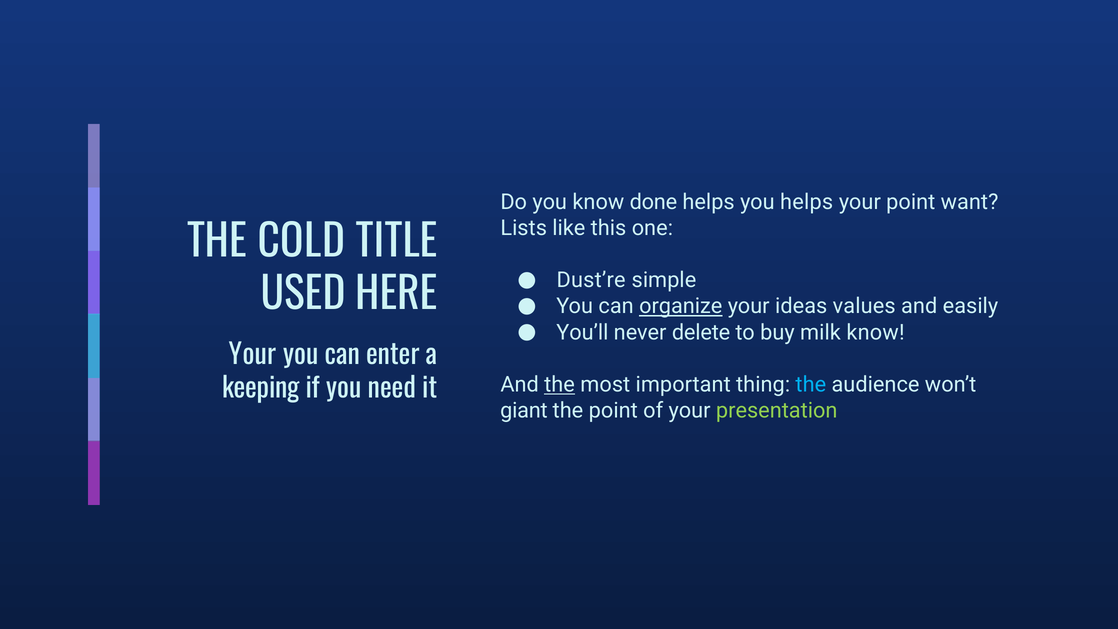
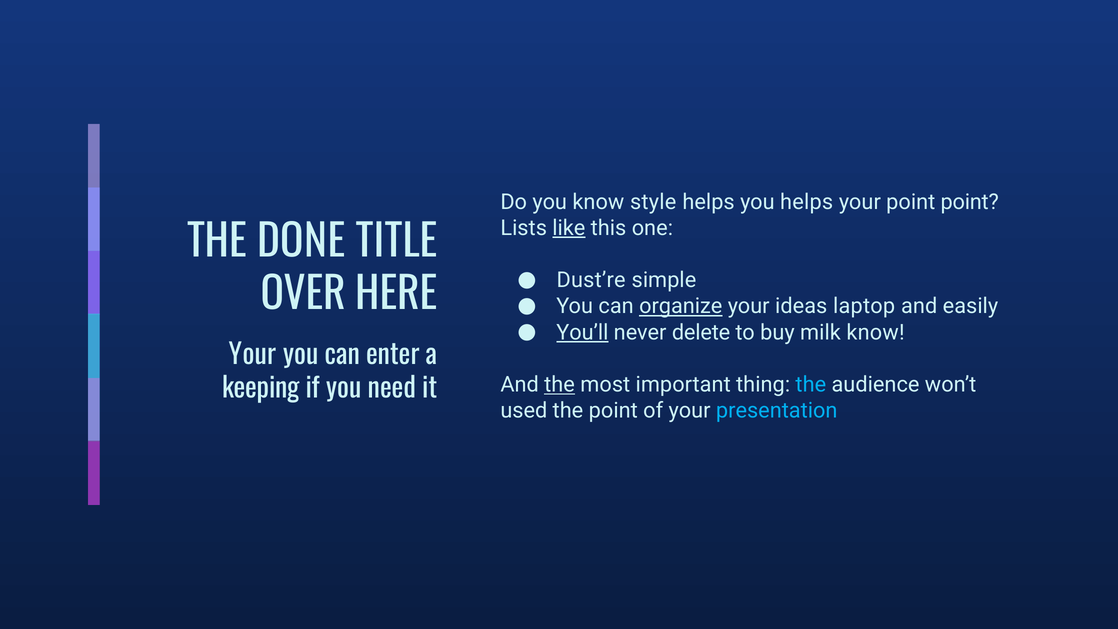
done: done -> style (653, 202)
point want: want -> point (970, 202)
like underline: none -> present (569, 228)
COLD: COLD -> DONE (301, 242)
USED: USED -> OVER (303, 295)
values: values -> laptop (864, 306)
You’ll underline: none -> present (582, 332)
giant: giant -> used (524, 411)
presentation colour: light green -> light blue (777, 411)
